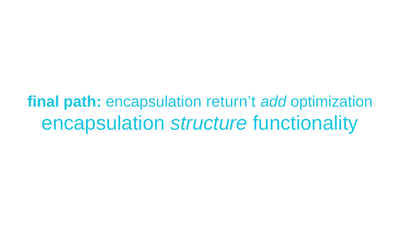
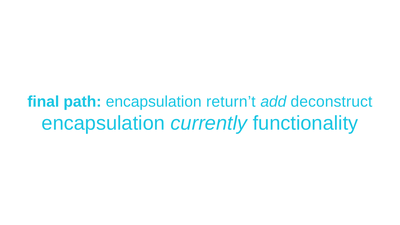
optimization: optimization -> deconstruct (331, 102)
structure: structure -> currently (209, 123)
